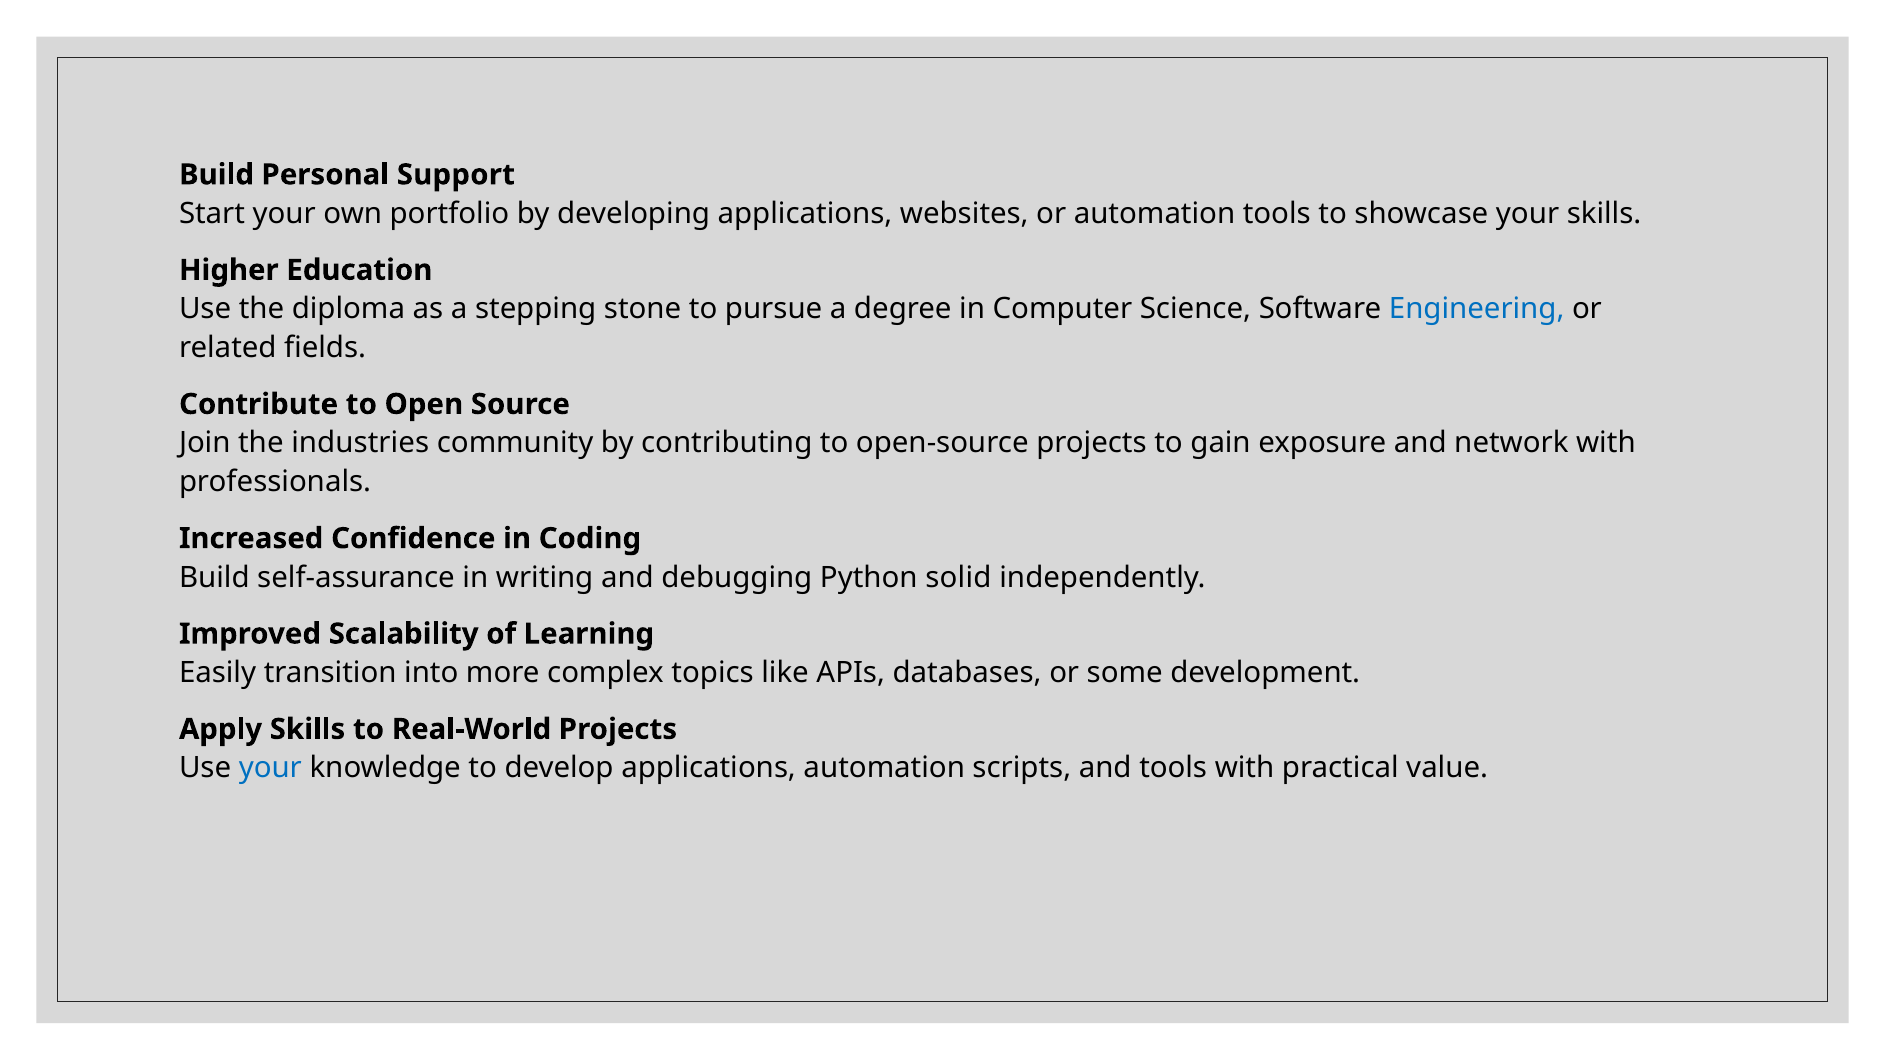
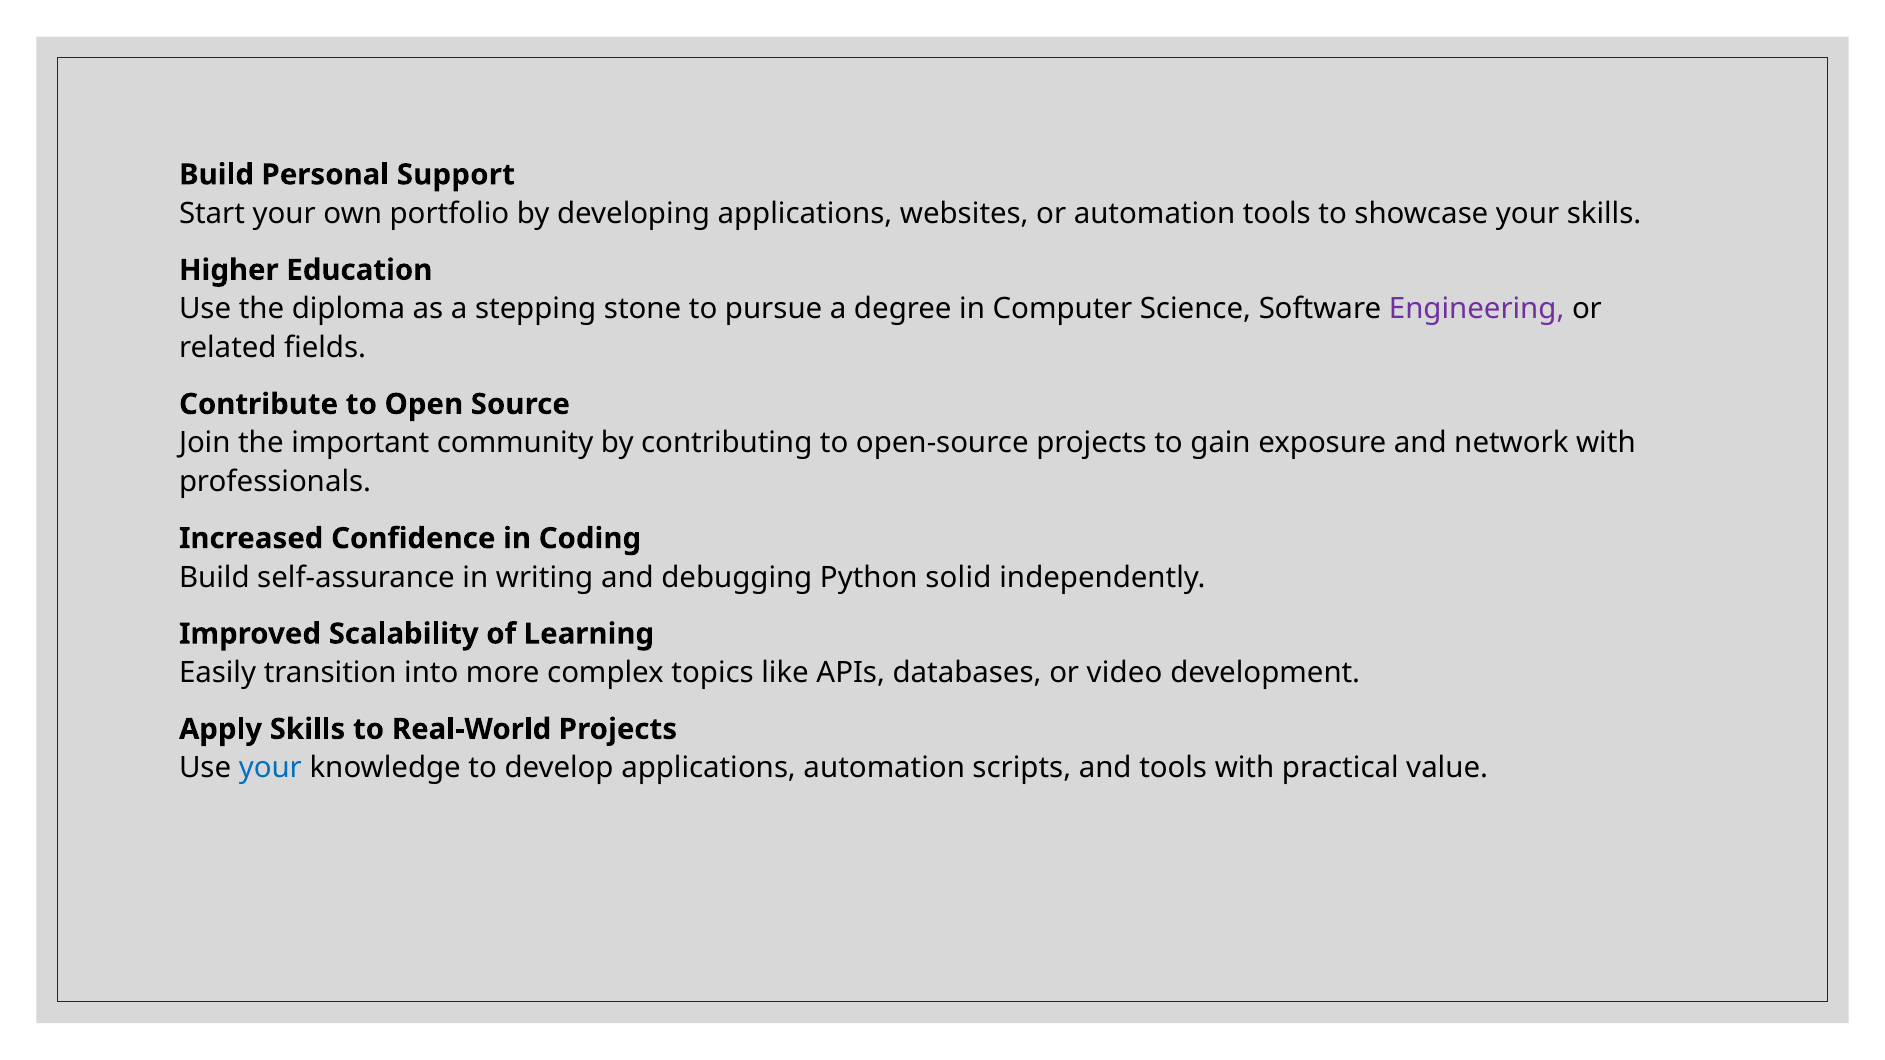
Engineering colour: blue -> purple (1477, 309)
industries: industries -> important (360, 443)
some: some -> video (1125, 673)
